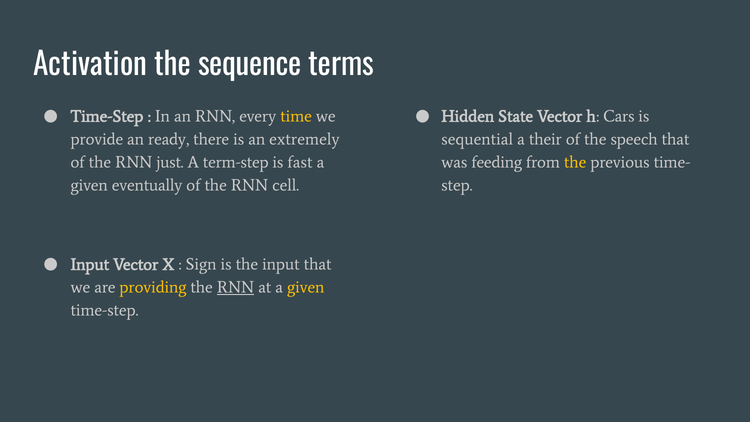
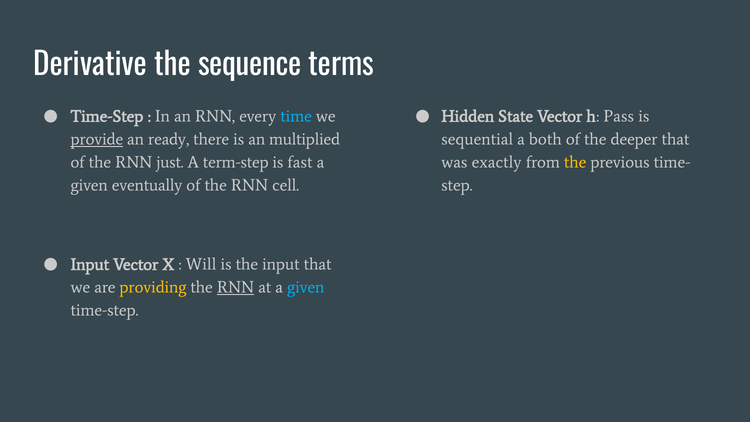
Activation: Activation -> Derivative (90, 65)
time colour: yellow -> light blue (296, 116)
Cars: Cars -> Pass (619, 116)
provide underline: none -> present (97, 139)
extremely: extremely -> multiplied (305, 139)
their: their -> both (545, 139)
speech: speech -> deeper (634, 139)
feeding: feeding -> exactly (497, 162)
Sign: Sign -> Will (201, 264)
given colour: yellow -> light blue (306, 287)
